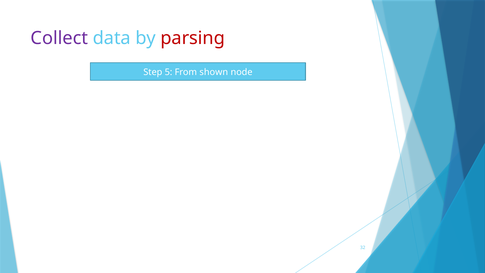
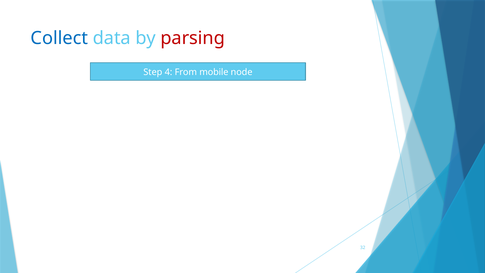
Collect colour: purple -> blue (59, 38)
5: 5 -> 4 (168, 72)
shown: shown -> mobile (214, 72)
